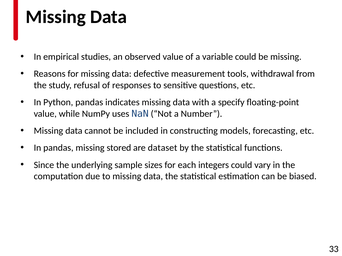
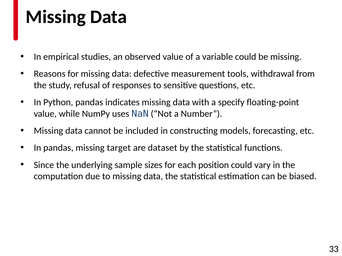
stored: stored -> target (119, 148)
integers: integers -> position (214, 165)
